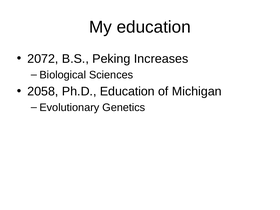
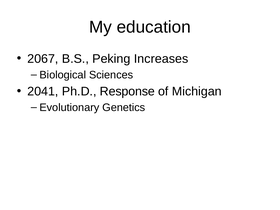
2072: 2072 -> 2067 (43, 59)
2058: 2058 -> 2041 (43, 91)
Ph.D Education: Education -> Response (127, 91)
